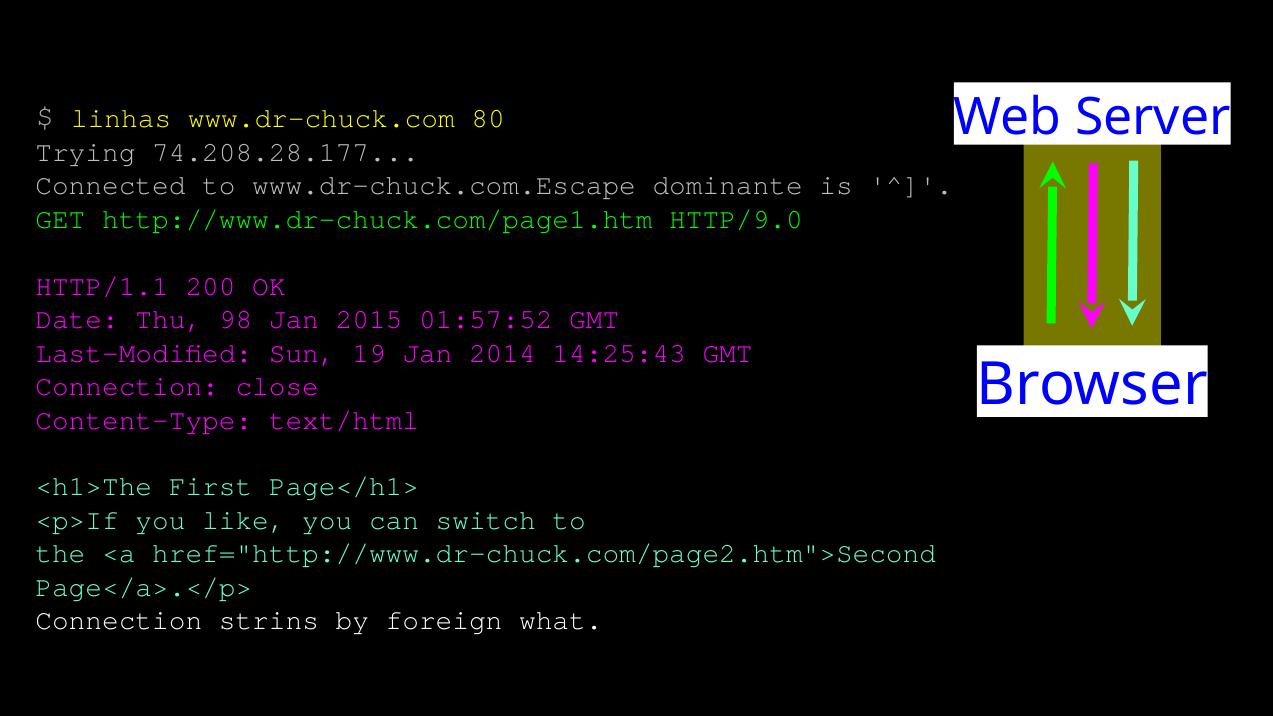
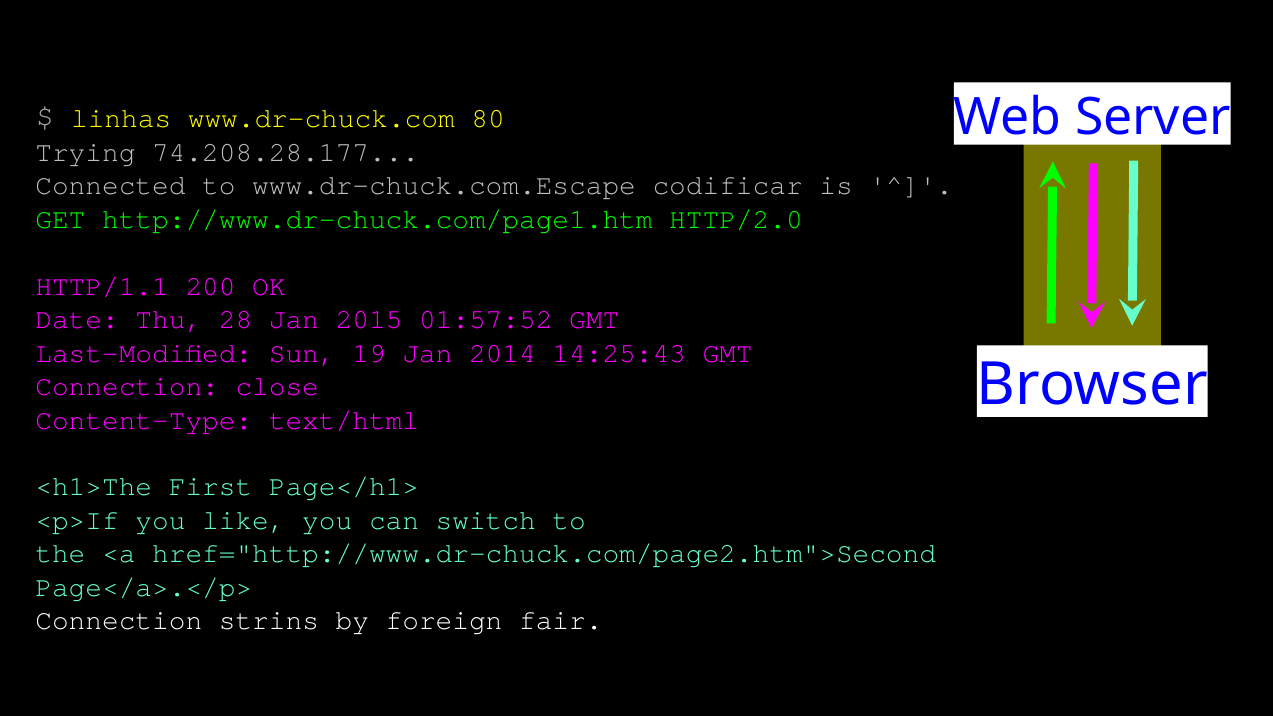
dominante: dominante -> codificar (728, 186)
HTTP/9.0: HTTP/9.0 -> HTTP/2.0 (736, 219)
98: 98 -> 28 (236, 320)
what: what -> fair (561, 620)
